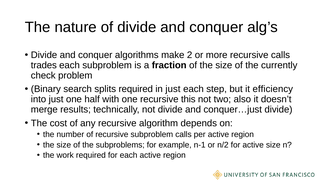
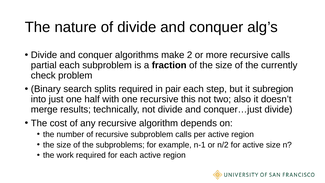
trades: trades -> partial (44, 65)
in just: just -> pair (173, 89)
efficiency: efficiency -> subregion (273, 89)
